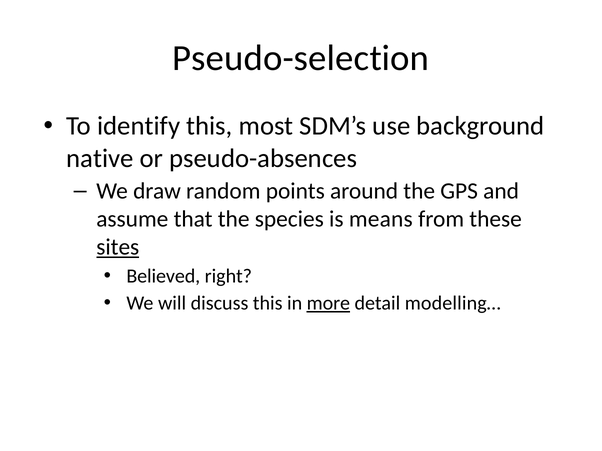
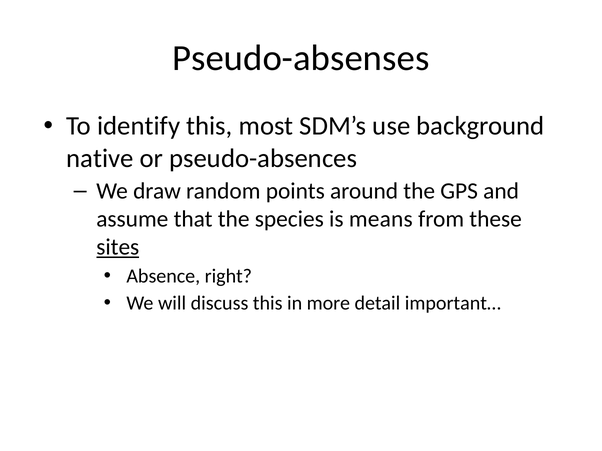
Pseudo-selection: Pseudo-selection -> Pseudo-absenses (301, 58)
Believed: Believed -> Absence (163, 276)
more underline: present -> none (328, 303)
modelling…: modelling… -> important… (453, 303)
